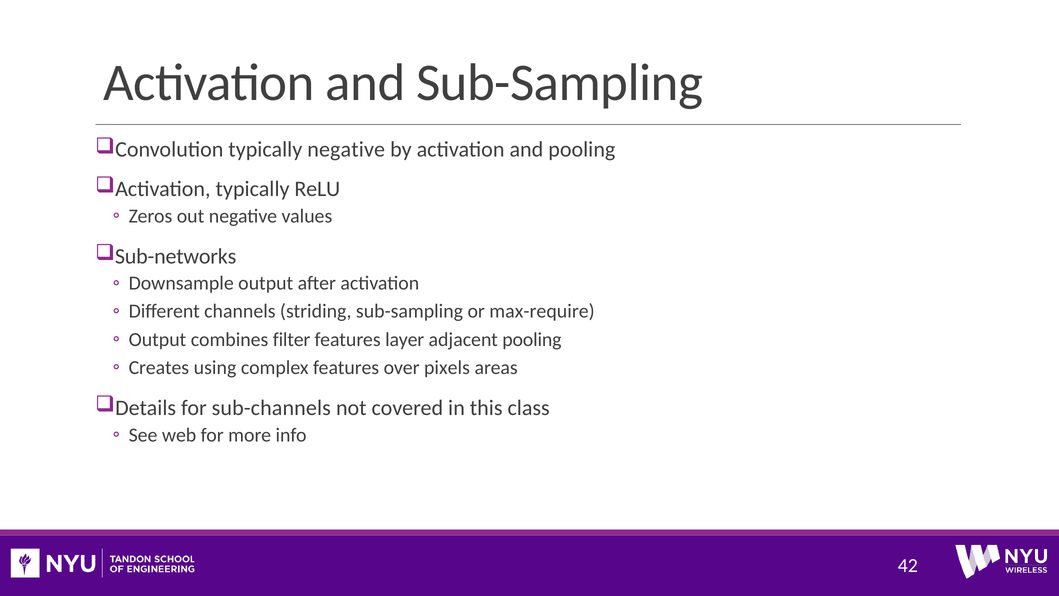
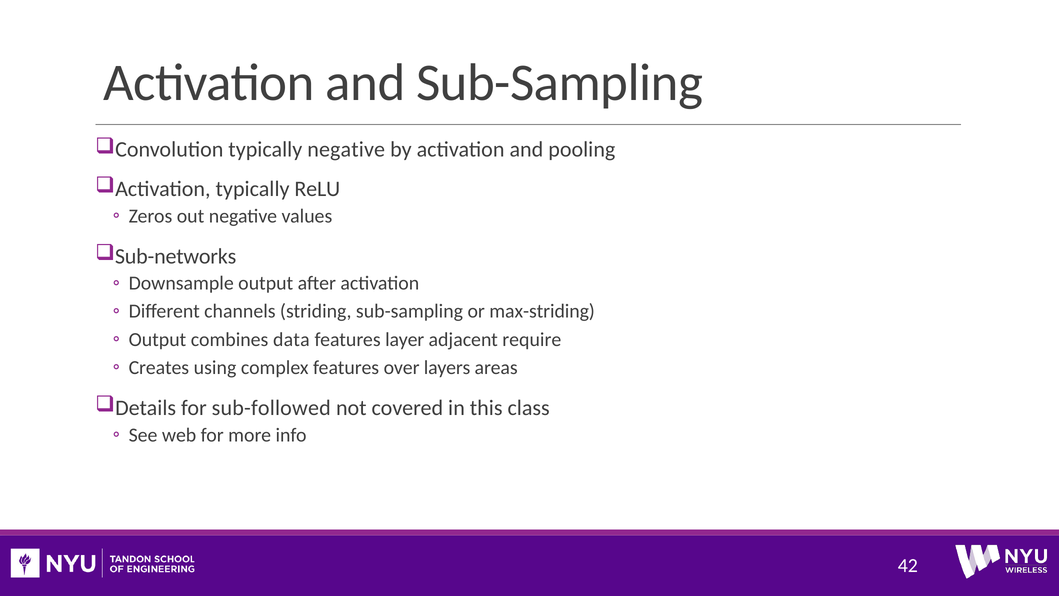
max-require: max-require -> max-striding (542, 311)
filter: filter -> data (291, 339)
adjacent pooling: pooling -> require (532, 339)
pixels: pixels -> layers (447, 367)
sub-channels: sub-channels -> sub-followed (271, 408)
